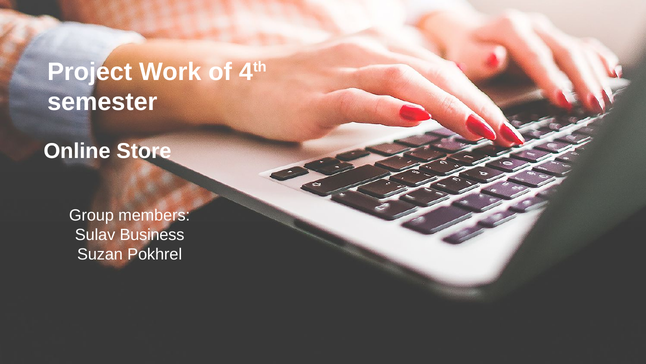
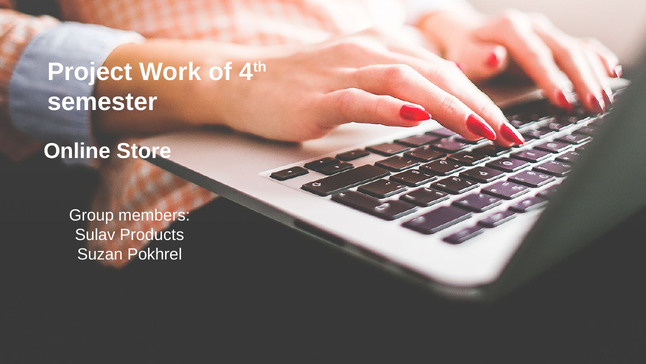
Business: Business -> Products (152, 234)
